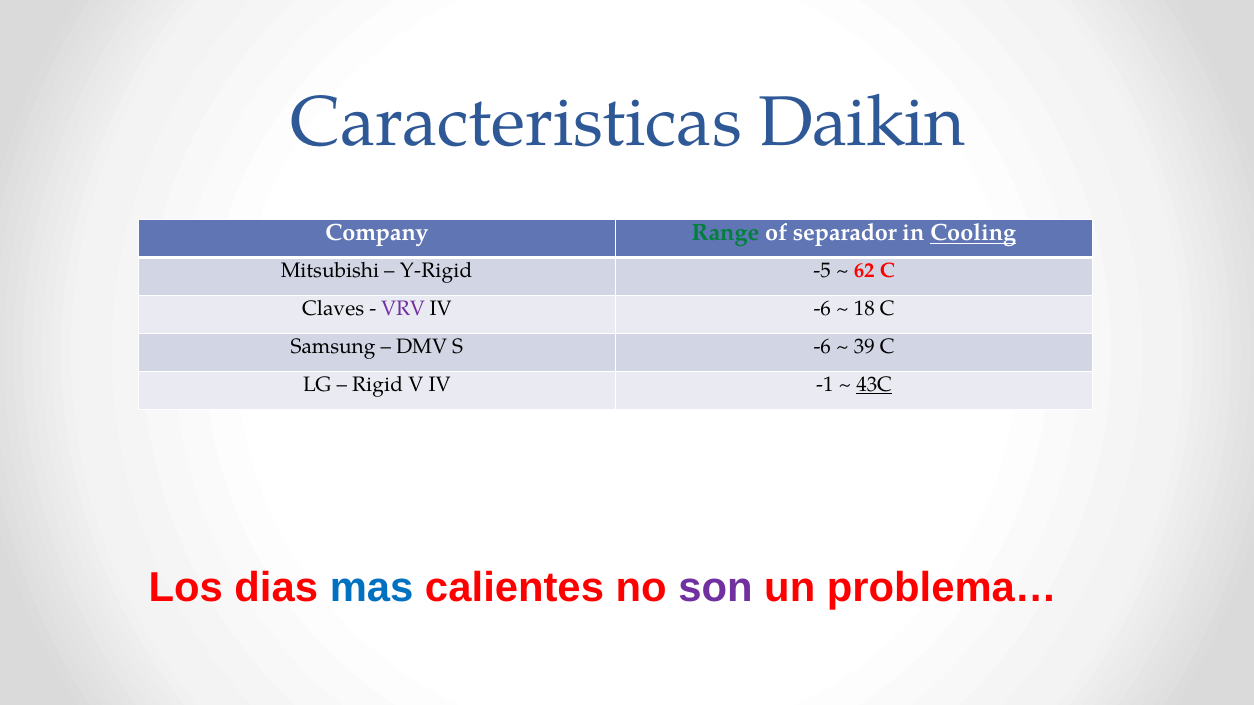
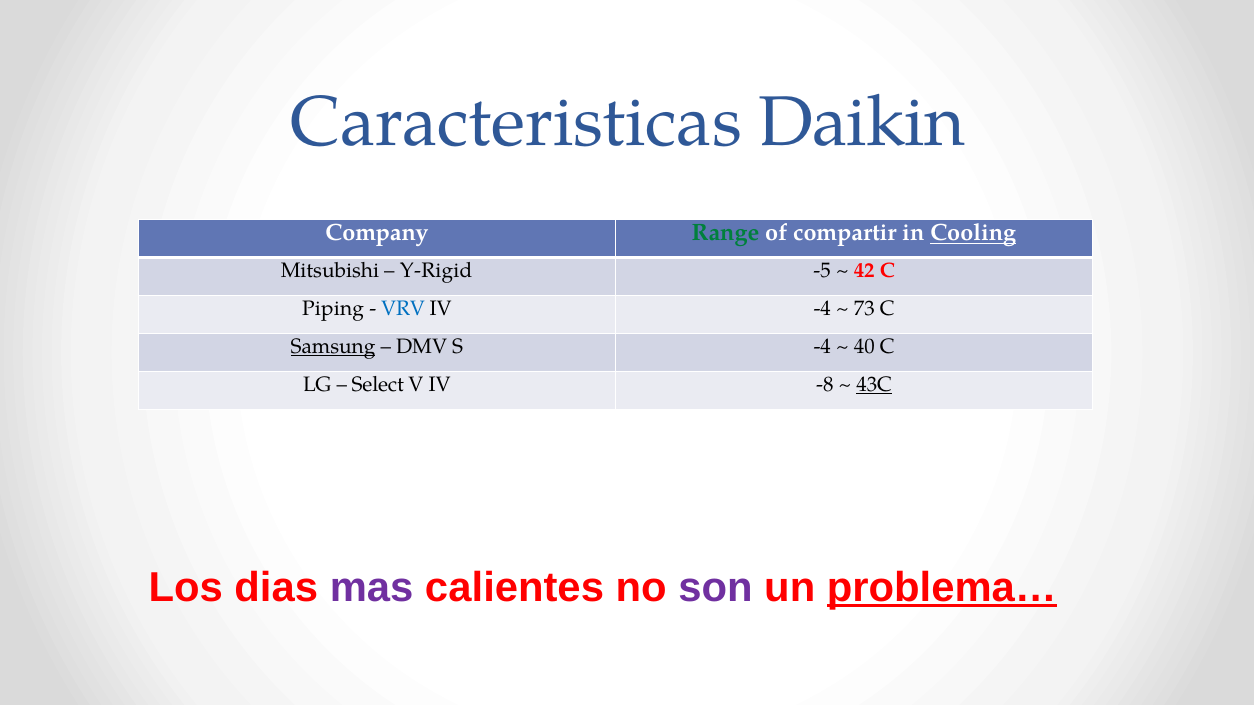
separador: separador -> compartir (845, 233)
62: 62 -> 42 (864, 271)
Claves: Claves -> Piping (333, 309)
VRV colour: purple -> blue (403, 309)
IV -6: -6 -> -4 (822, 309)
18: 18 -> 73 (864, 309)
Samsung underline: none -> present (333, 347)
S -6: -6 -> -4 (822, 347)
39: 39 -> 40 (864, 347)
Rigid: Rigid -> Select (378, 385)
-1: -1 -> -8 (825, 385)
mas colour: blue -> purple (372, 588)
problema… underline: none -> present (942, 588)
